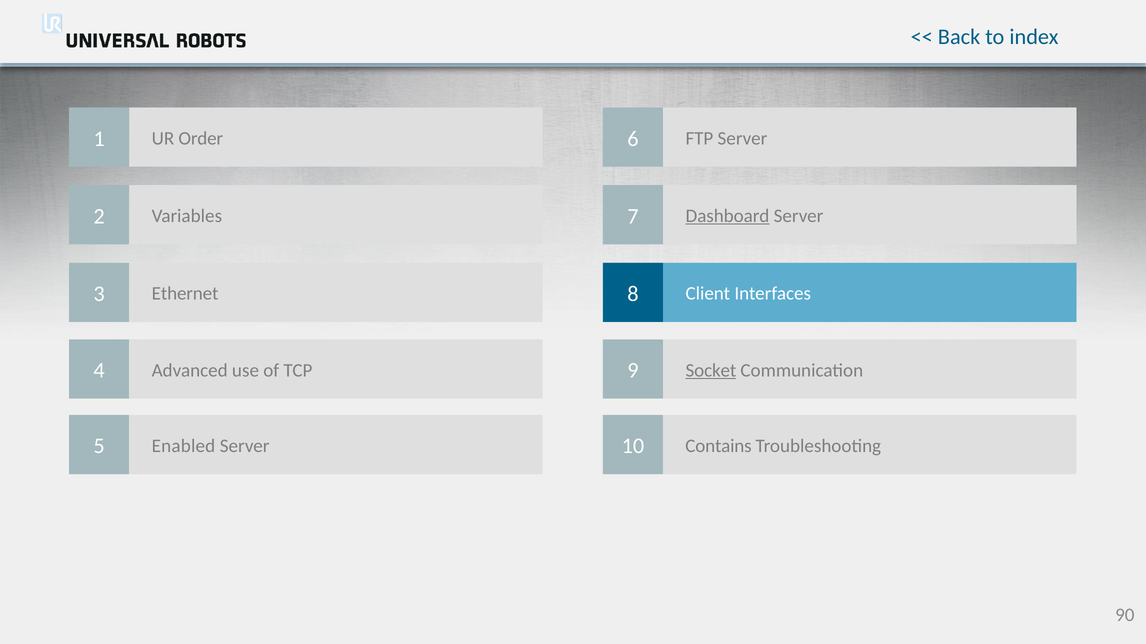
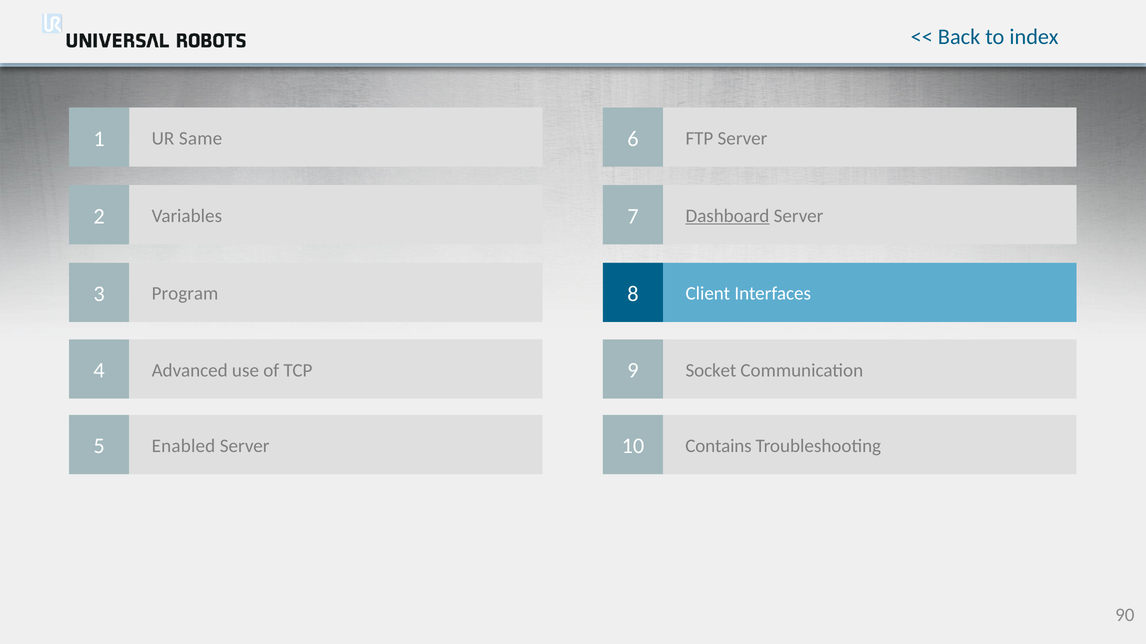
Order: Order -> Same (201, 139)
Ethernet: Ethernet -> Program (185, 294)
Socket underline: present -> none (711, 371)
